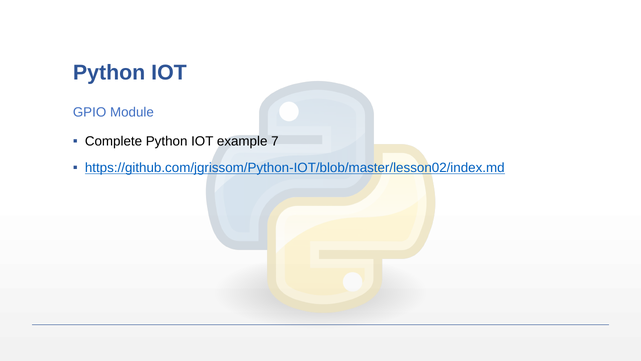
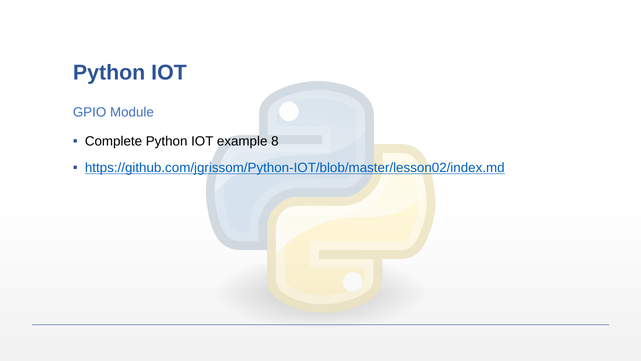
7: 7 -> 8 (275, 141)
